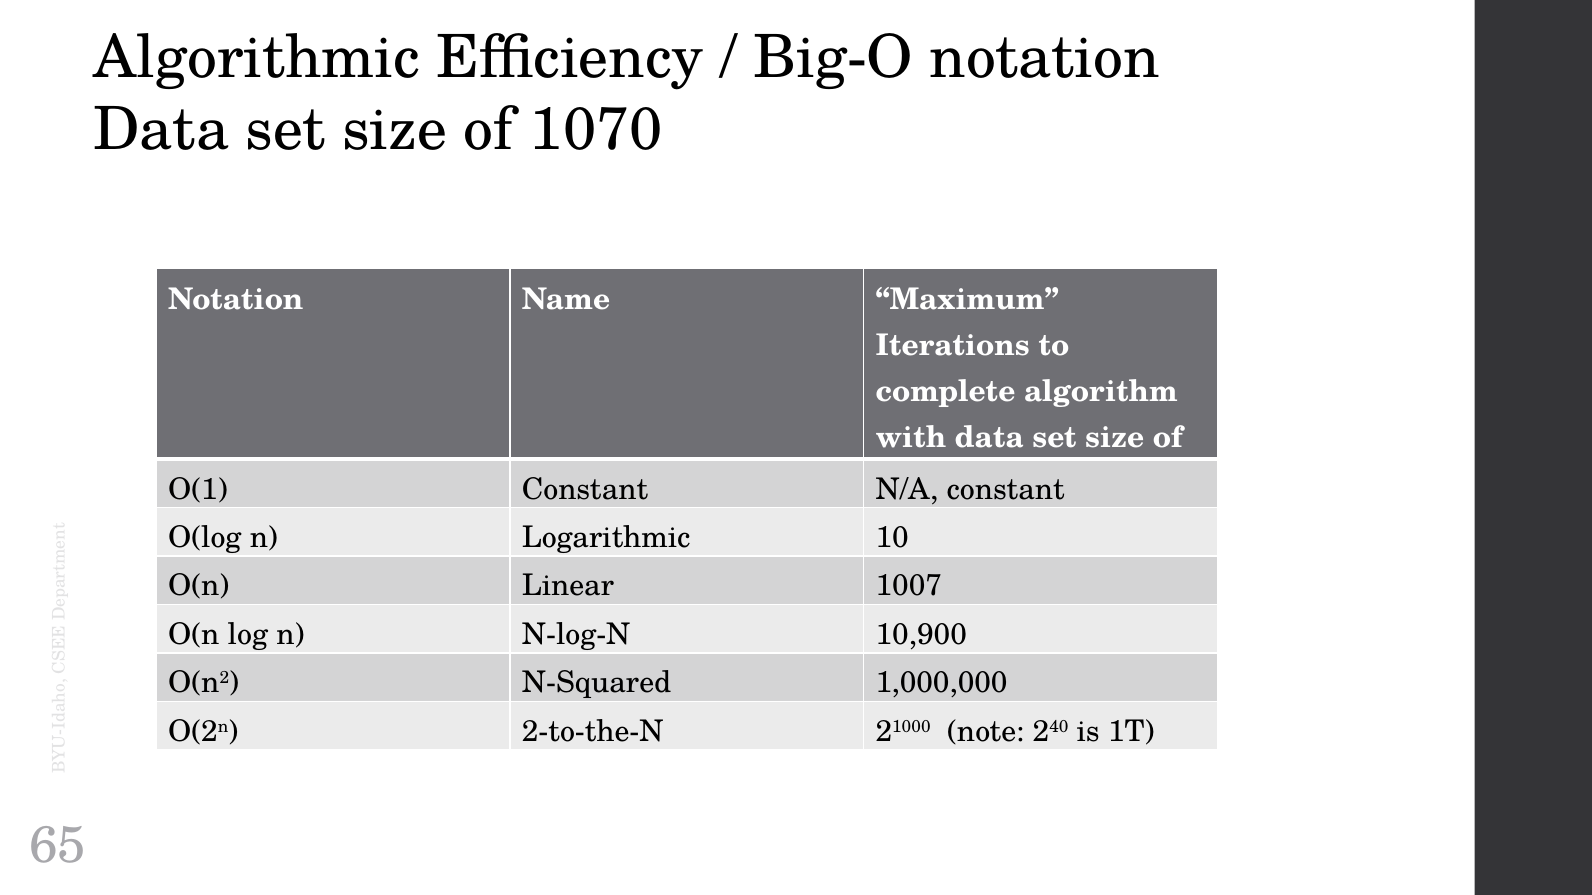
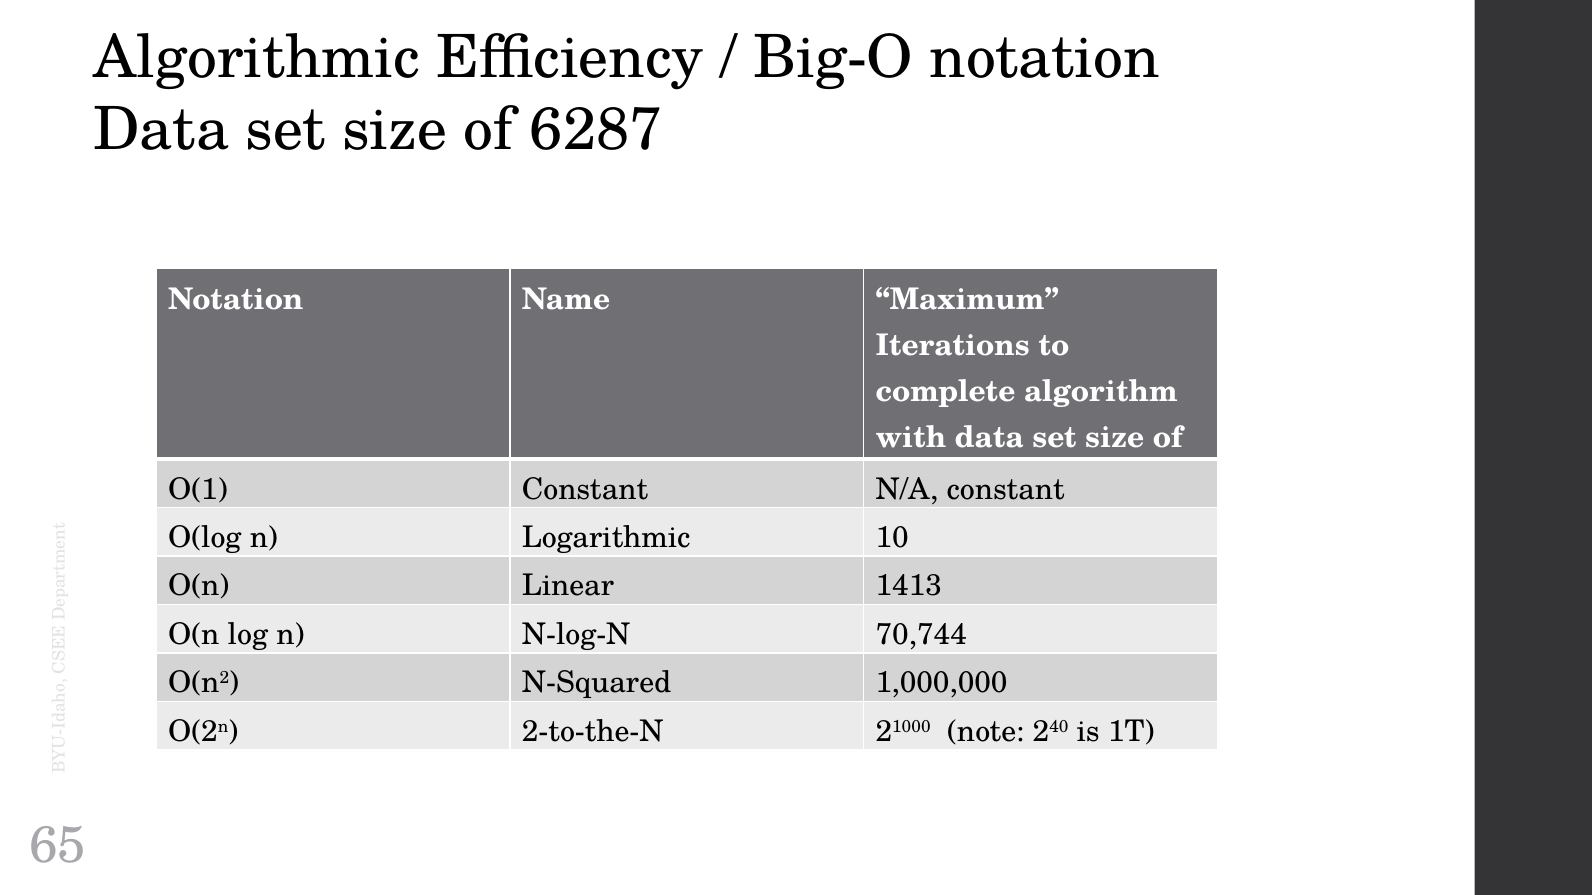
1070: 1070 -> 6287 (596, 130)
1007: 1007 -> 1413 (909, 586)
10,900: 10,900 -> 70,744 (921, 635)
